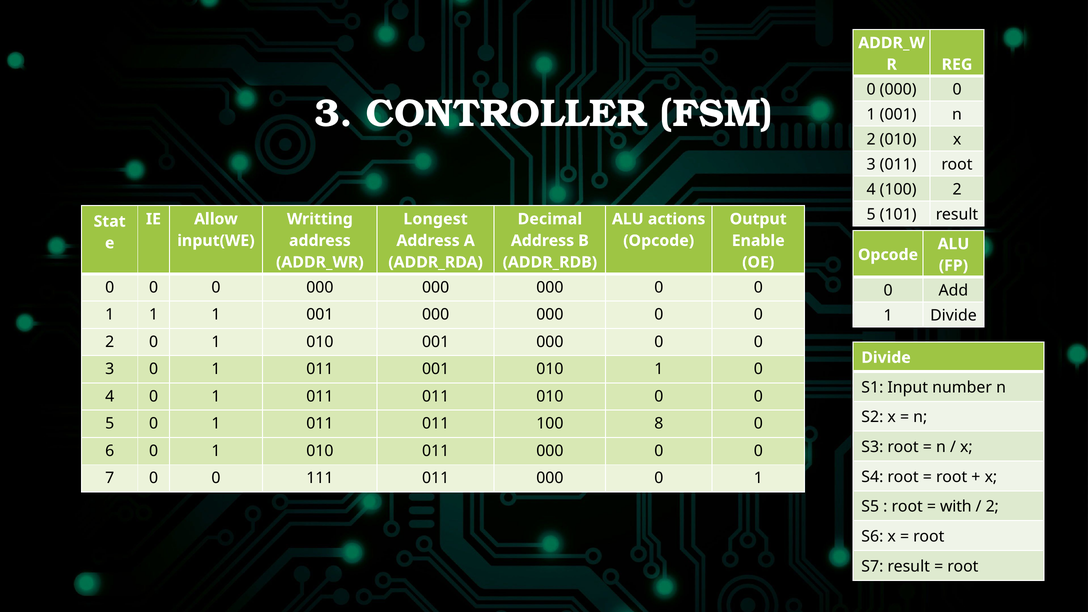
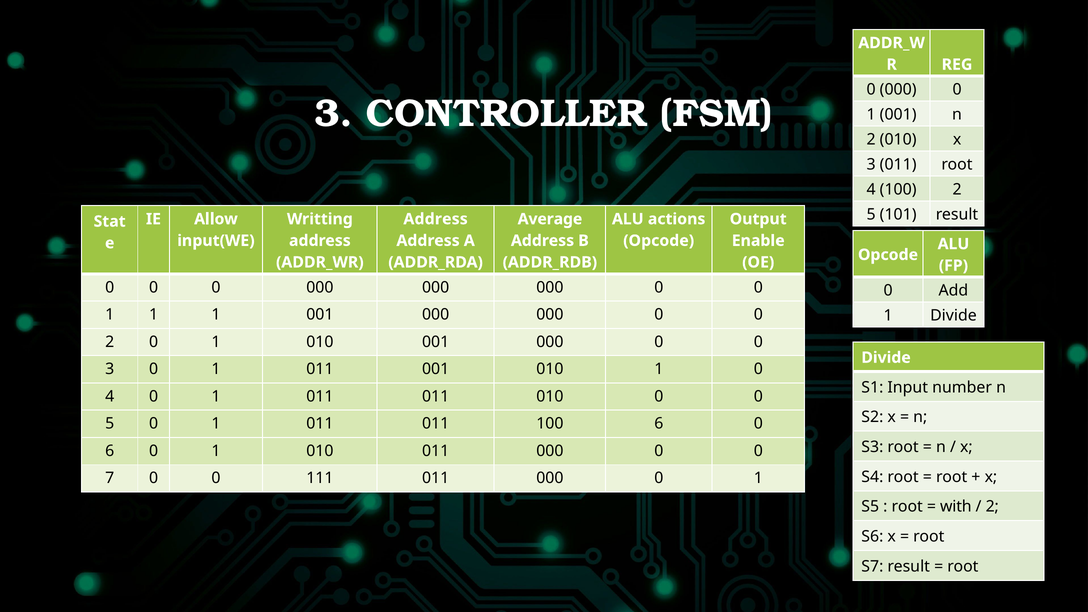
Longest: Longest -> Address (436, 219)
Decimal: Decimal -> Average (550, 219)
100 8: 8 -> 6 (659, 424)
